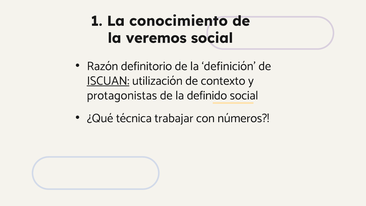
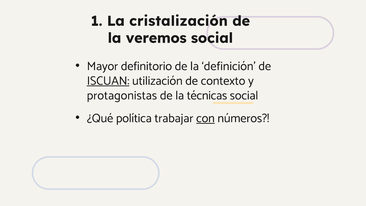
conocimiento: conocimiento -> cristalización (178, 21)
Razón: Razón -> Mayor (102, 66)
definido: definido -> técnicas (207, 95)
técnica: técnica -> política (134, 118)
con underline: none -> present (205, 118)
